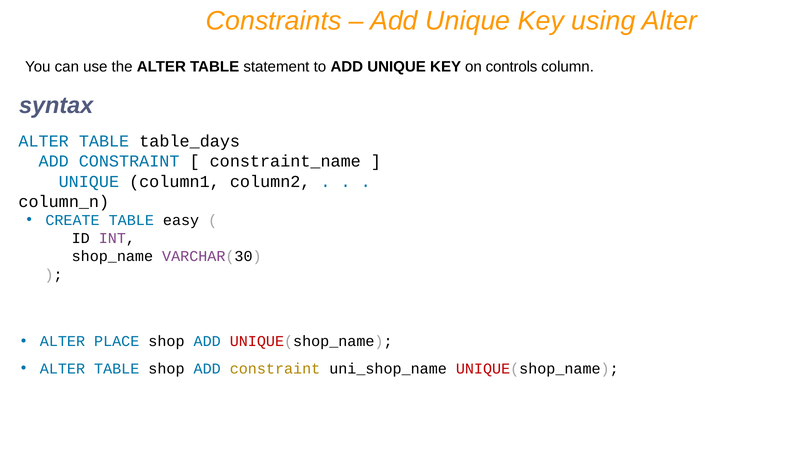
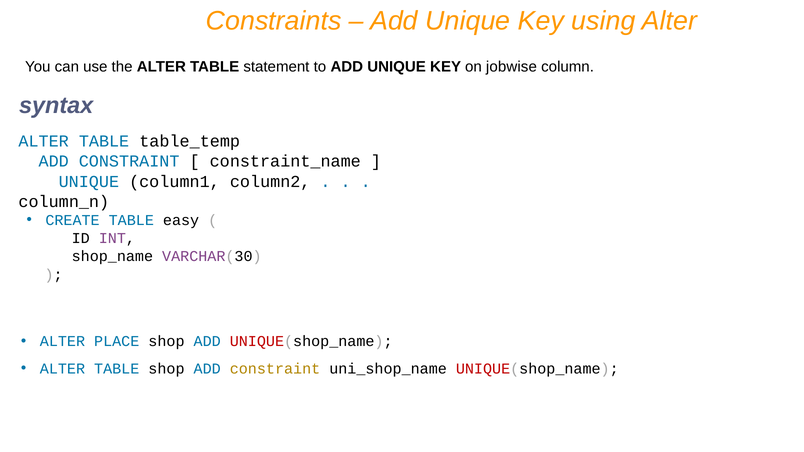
controls: controls -> jobwise (511, 67)
table_days: table_days -> table_temp (190, 141)
